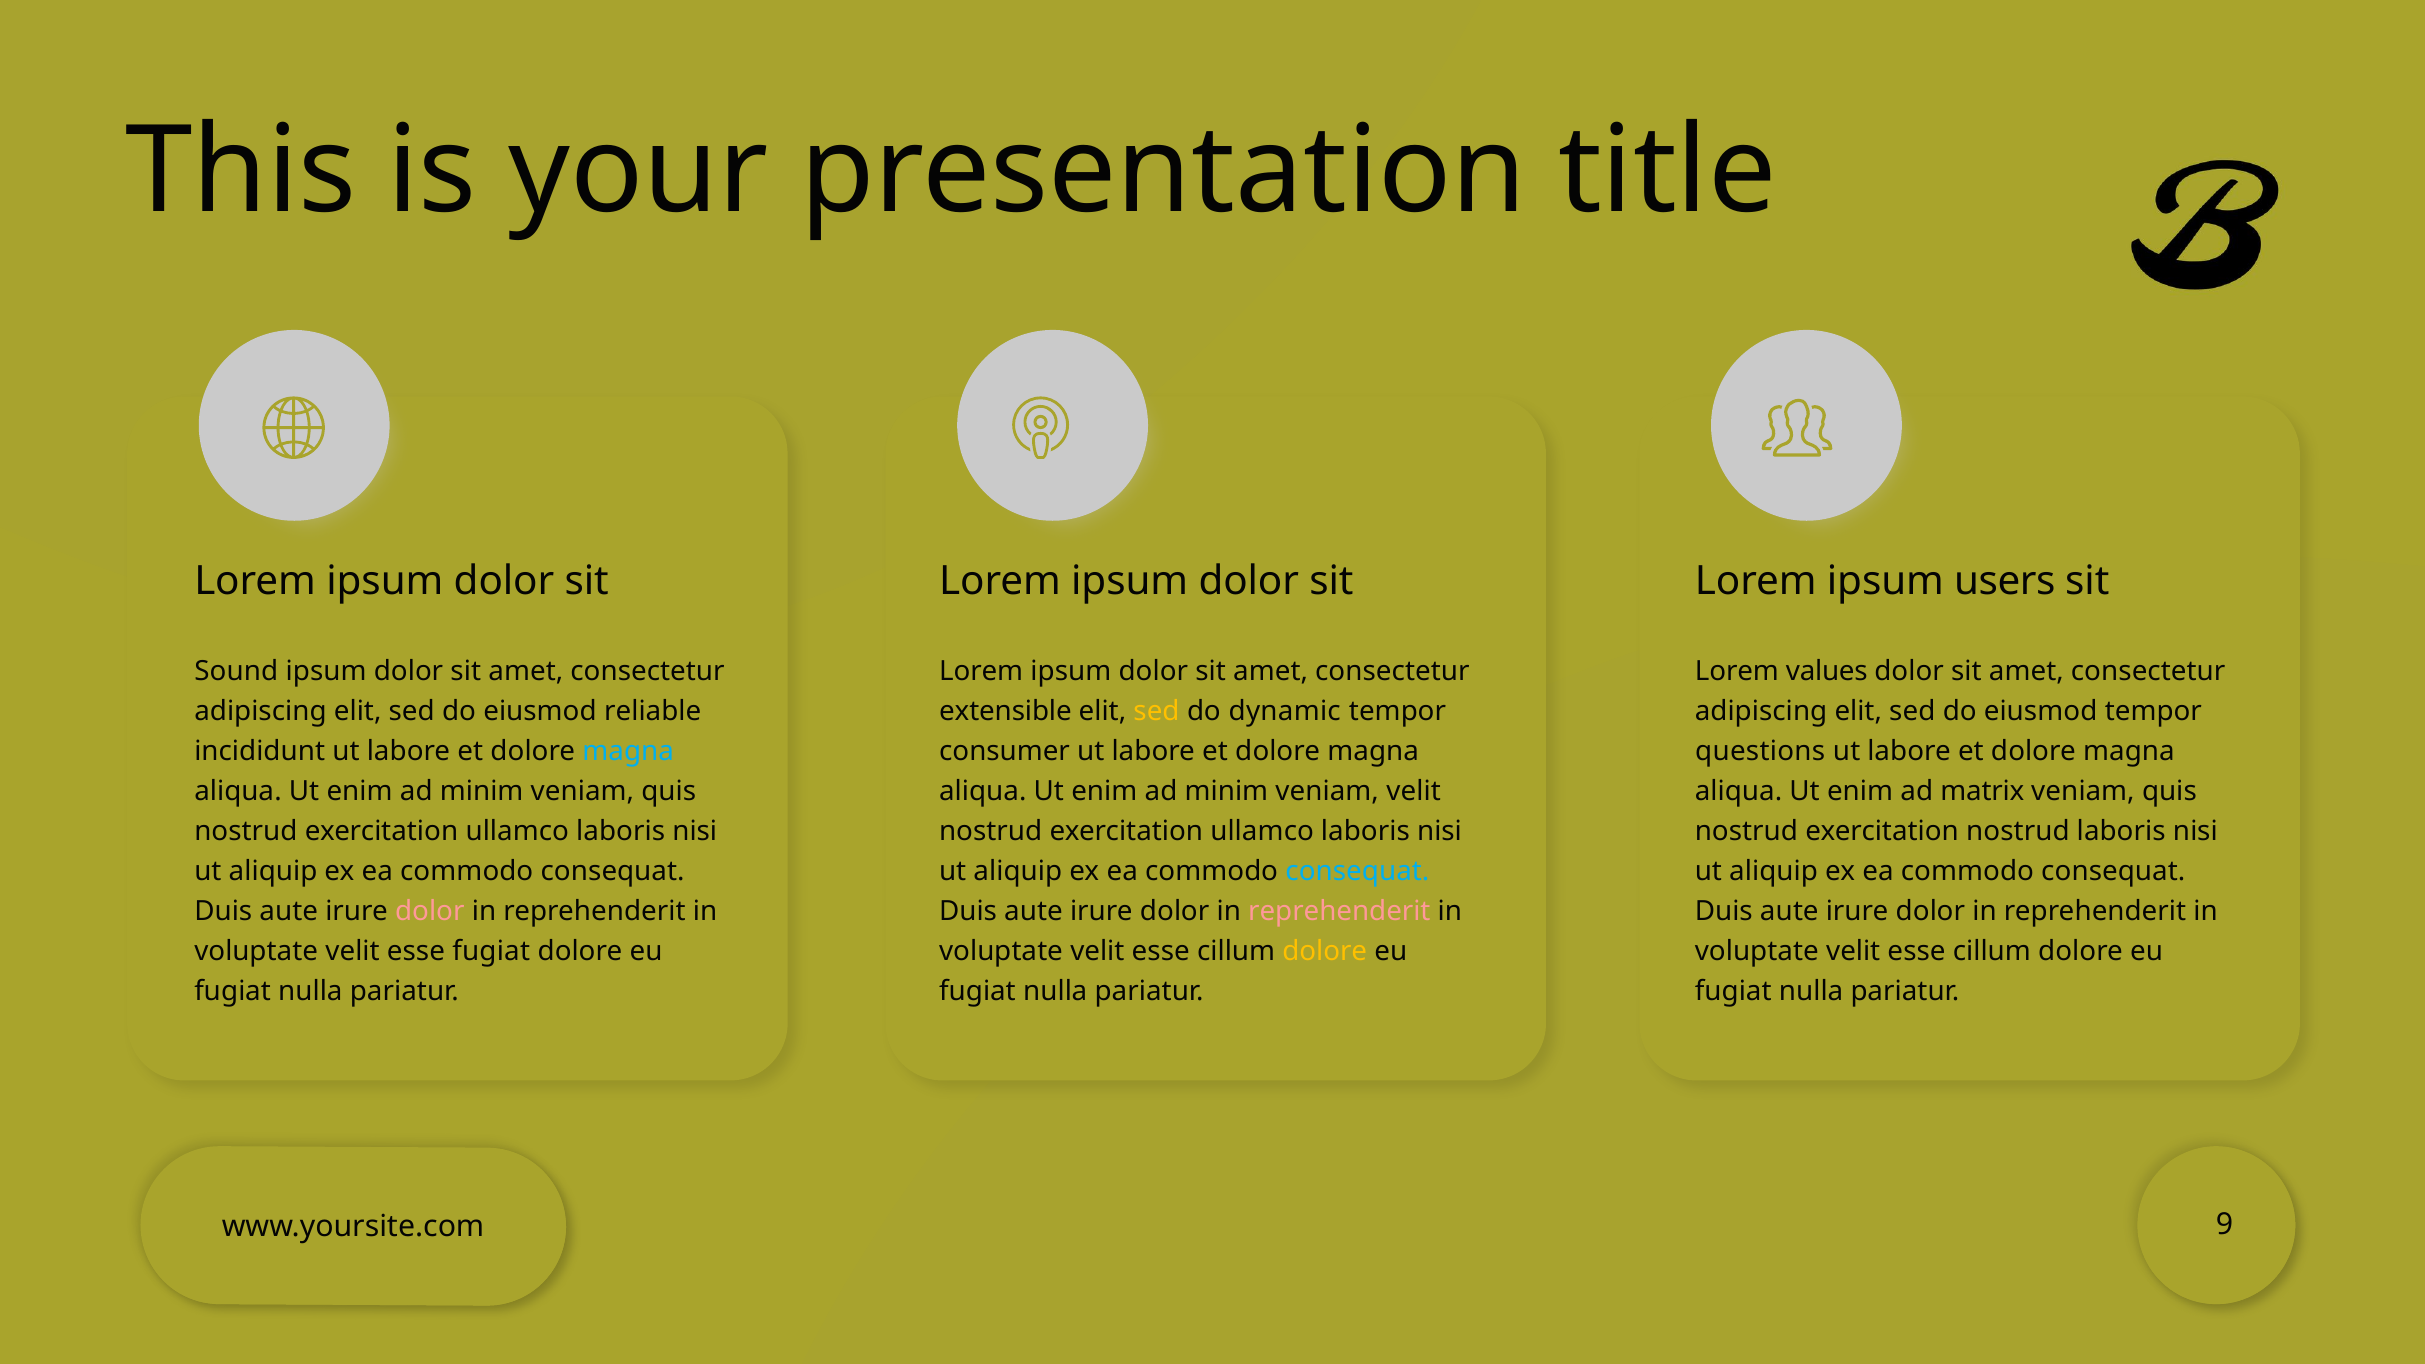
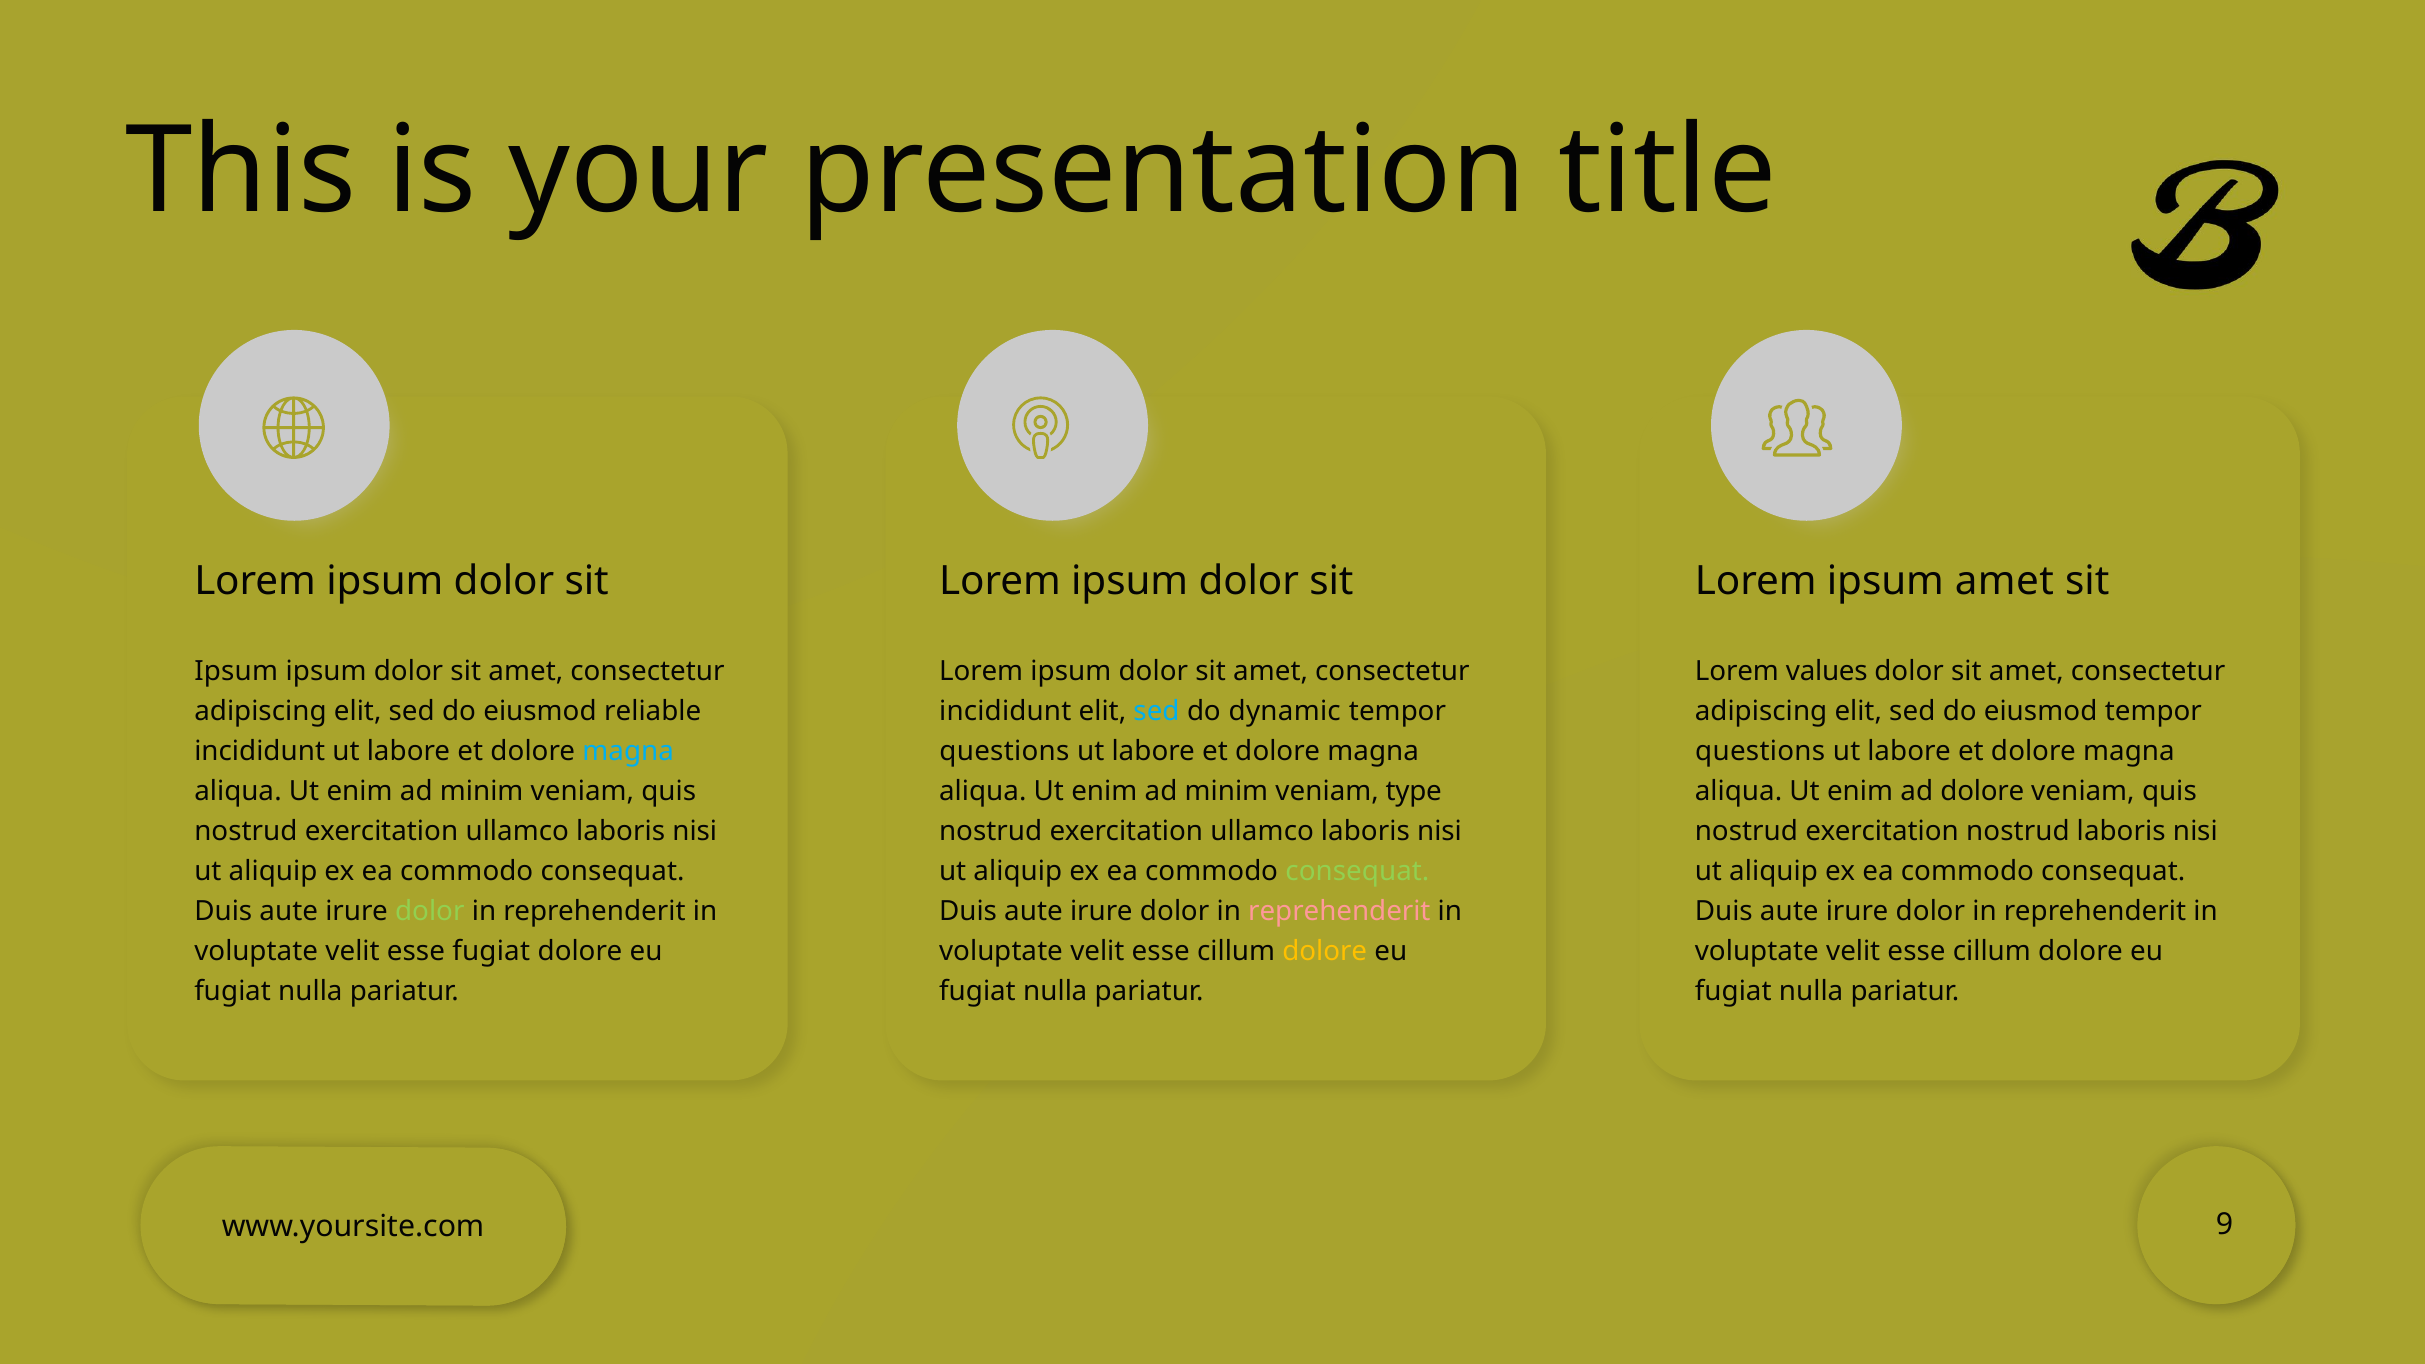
ipsum users: users -> amet (2004, 581)
Sound: Sound -> Ipsum (236, 671)
extensible: extensible -> incididunt (1005, 711)
sed colour: yellow -> light blue (1157, 711)
consumer: consumer -> questions (1004, 751)
veniam velit: velit -> type (1414, 791)
ad matrix: matrix -> dolore (1982, 791)
consequat colour: light blue -> light green (1357, 871)
dolor colour: pink -> light green (430, 911)
